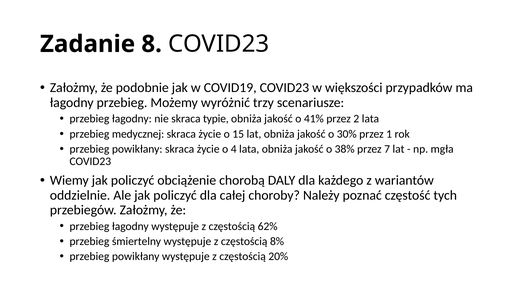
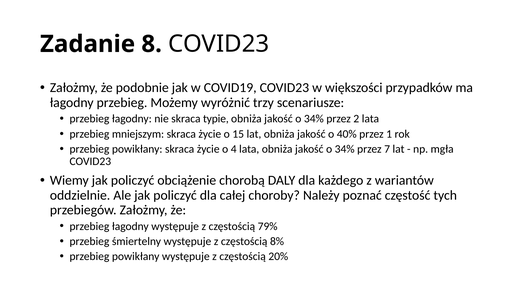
41%: 41% -> 34% (314, 119)
medycznej: medycznej -> mniejszym (138, 134)
30%: 30% -> 40% (347, 134)
38%: 38% -> 34% (345, 149)
62%: 62% -> 79% (268, 226)
